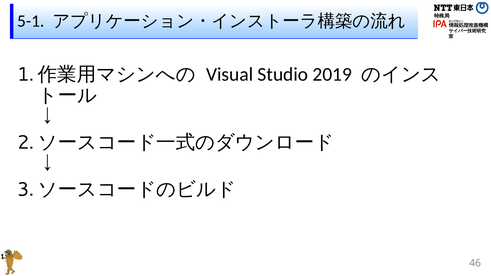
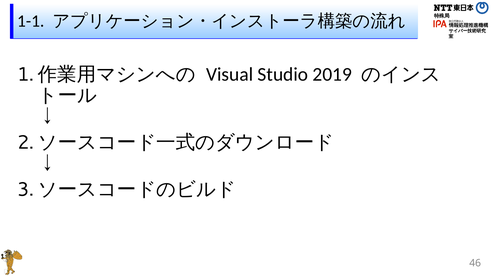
5-1: 5-1 -> 1-1 (31, 21)
